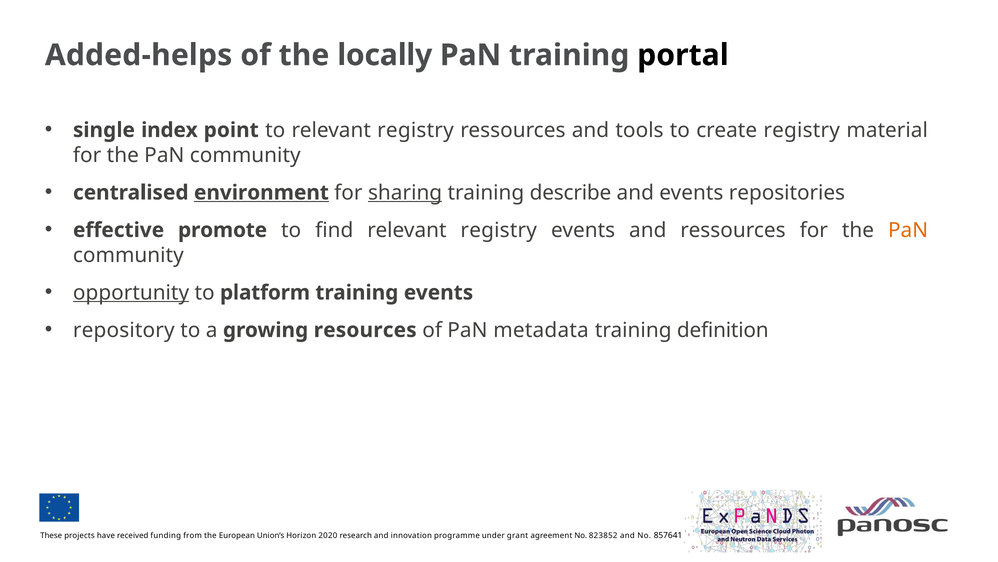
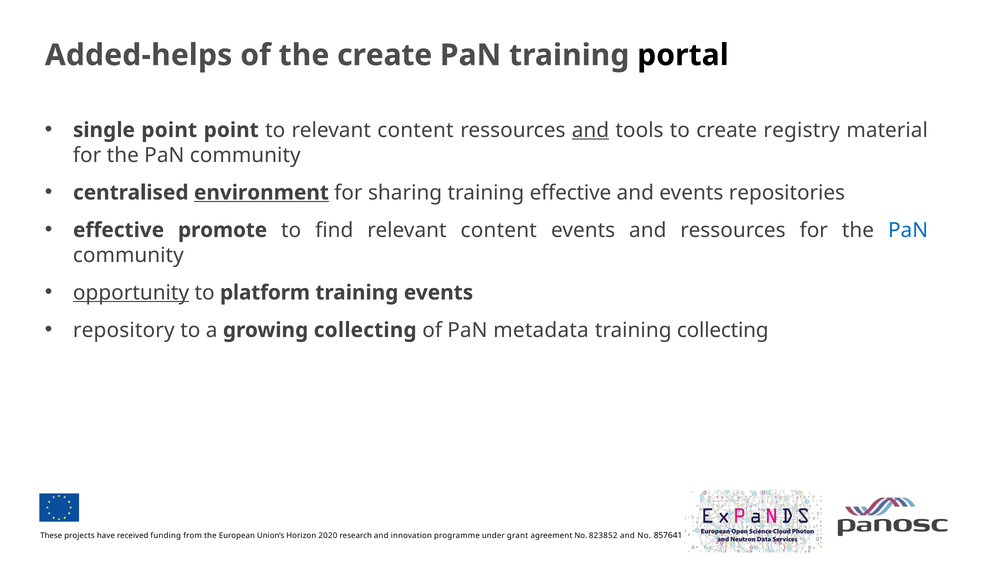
the locally: locally -> create (385, 55)
single index: index -> point (169, 130)
to relevant registry: registry -> content (415, 130)
and underline: none -> present (590, 130)
sharing underline: present -> none (405, 192)
training describe: describe -> effective (570, 192)
find relevant registry: registry -> content (499, 230)
PaN colour: orange -> blue (908, 230)
growing resources: resources -> collecting (365, 330)
training definition: definition -> collecting (723, 330)
